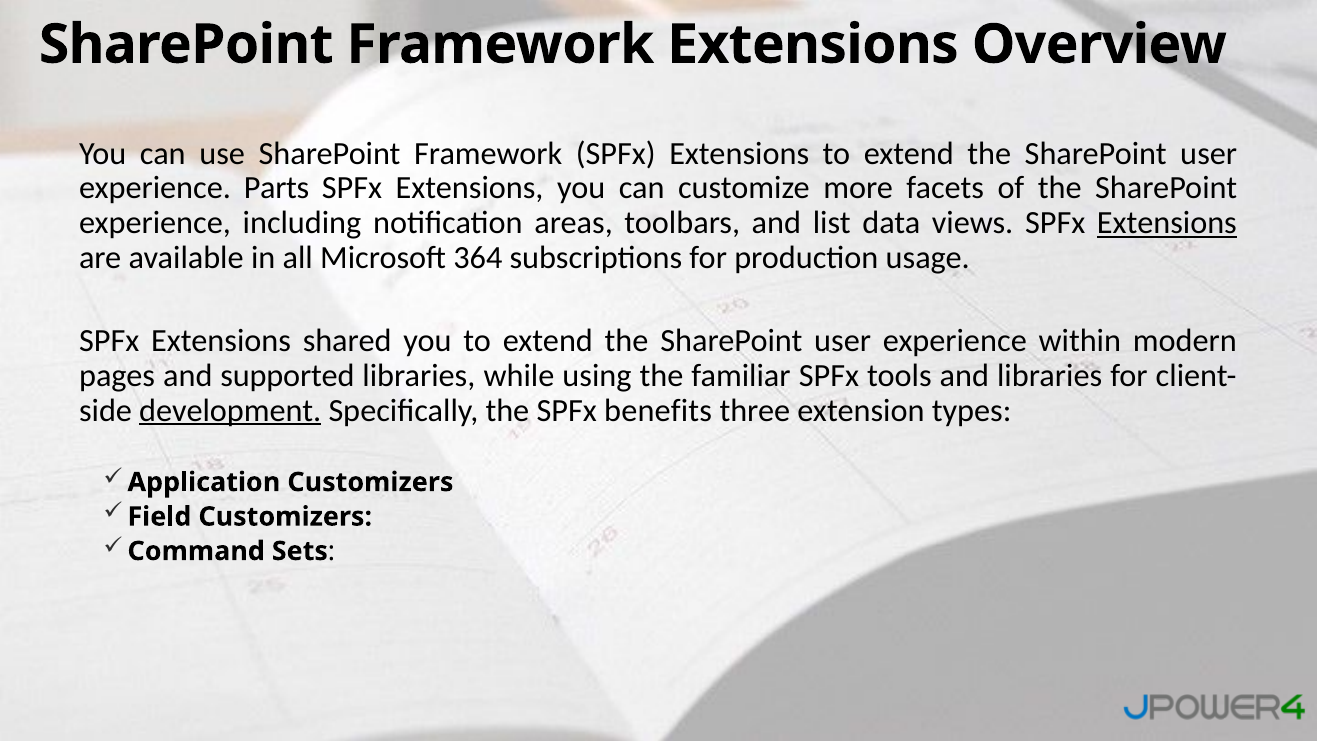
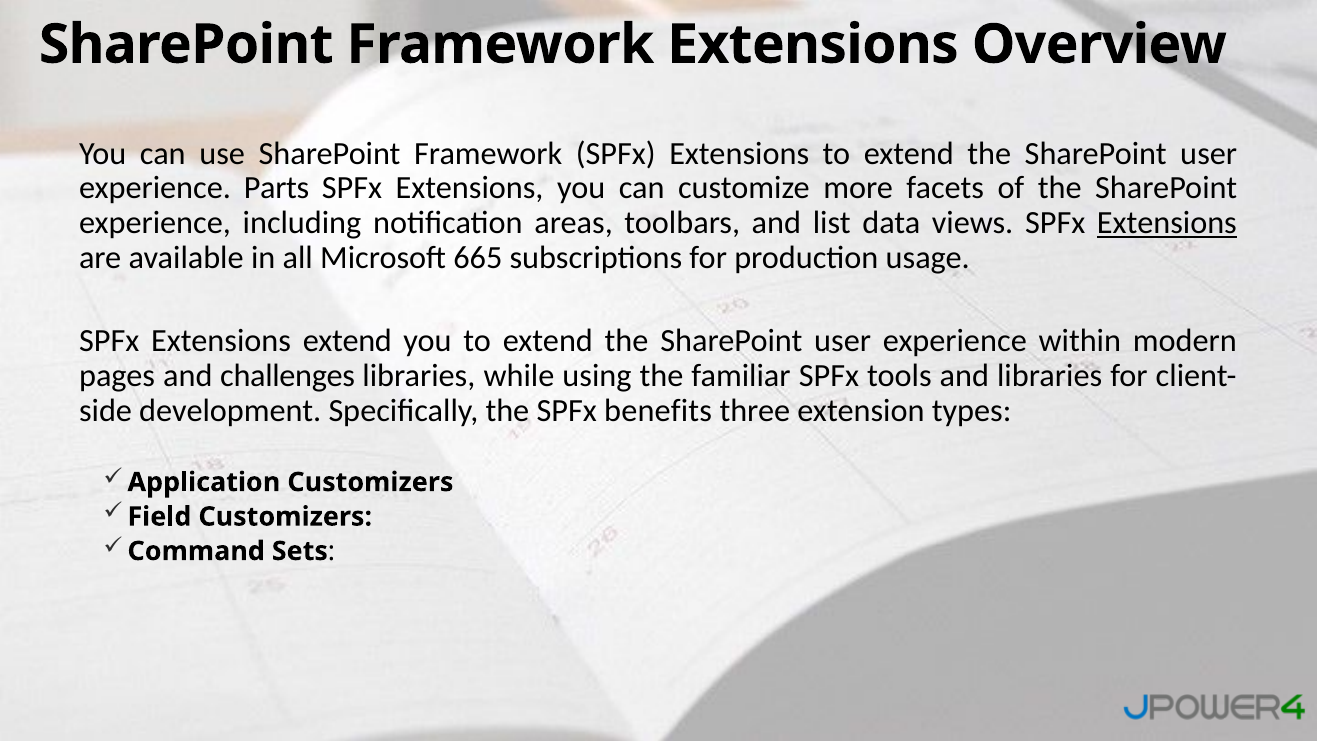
364: 364 -> 665 (478, 258)
Extensions shared: shared -> extend (347, 340)
supported: supported -> challenges (288, 375)
development underline: present -> none (230, 410)
